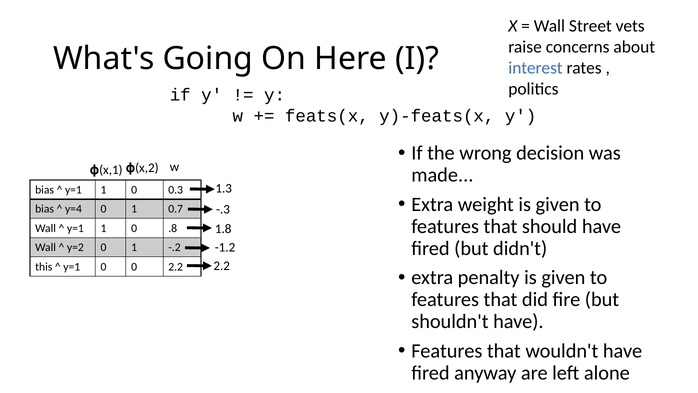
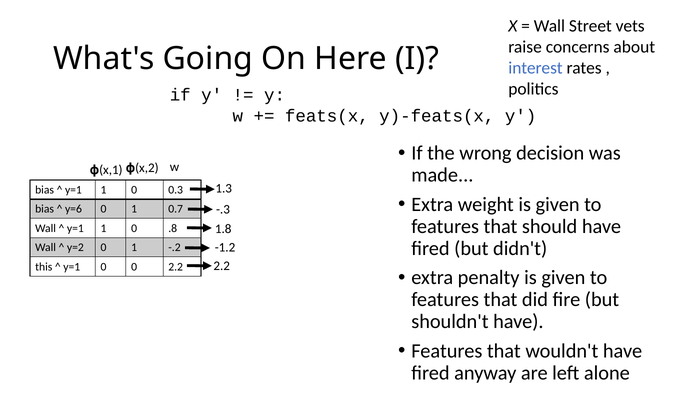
y=4: y=4 -> y=6 (73, 209)
